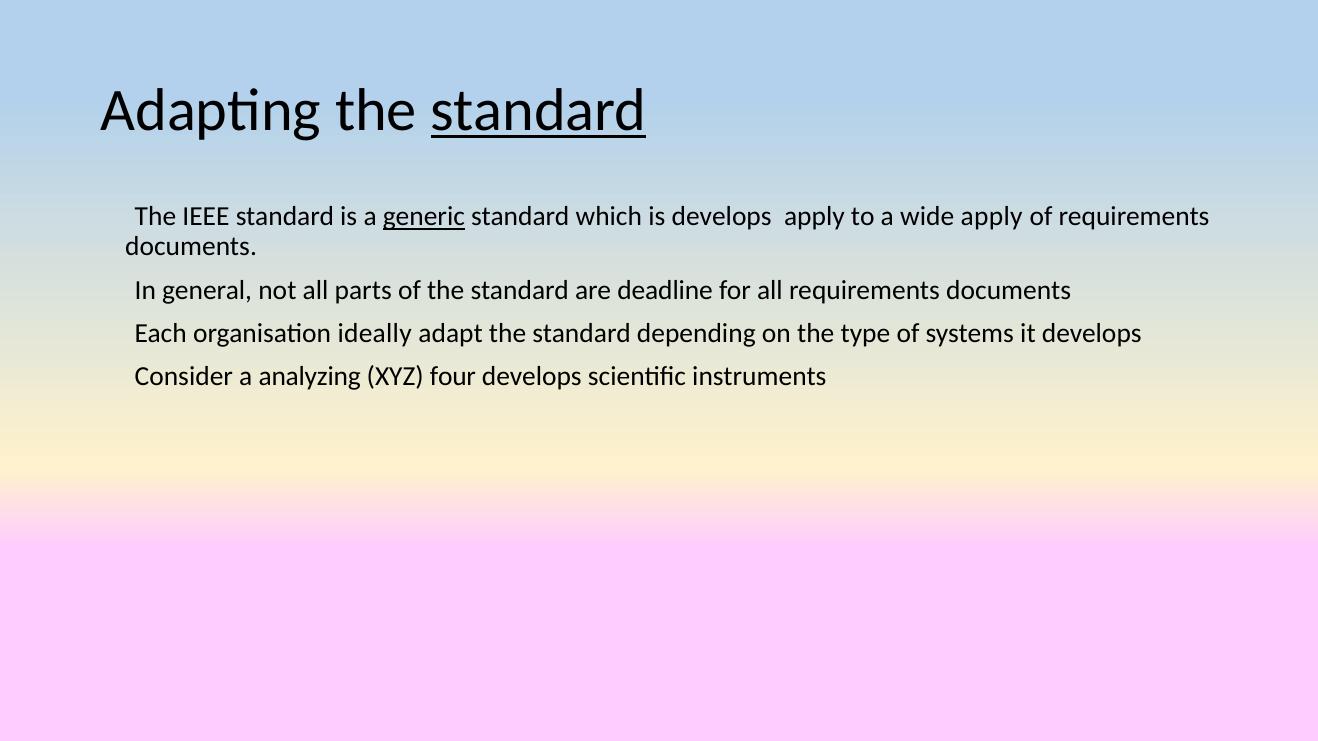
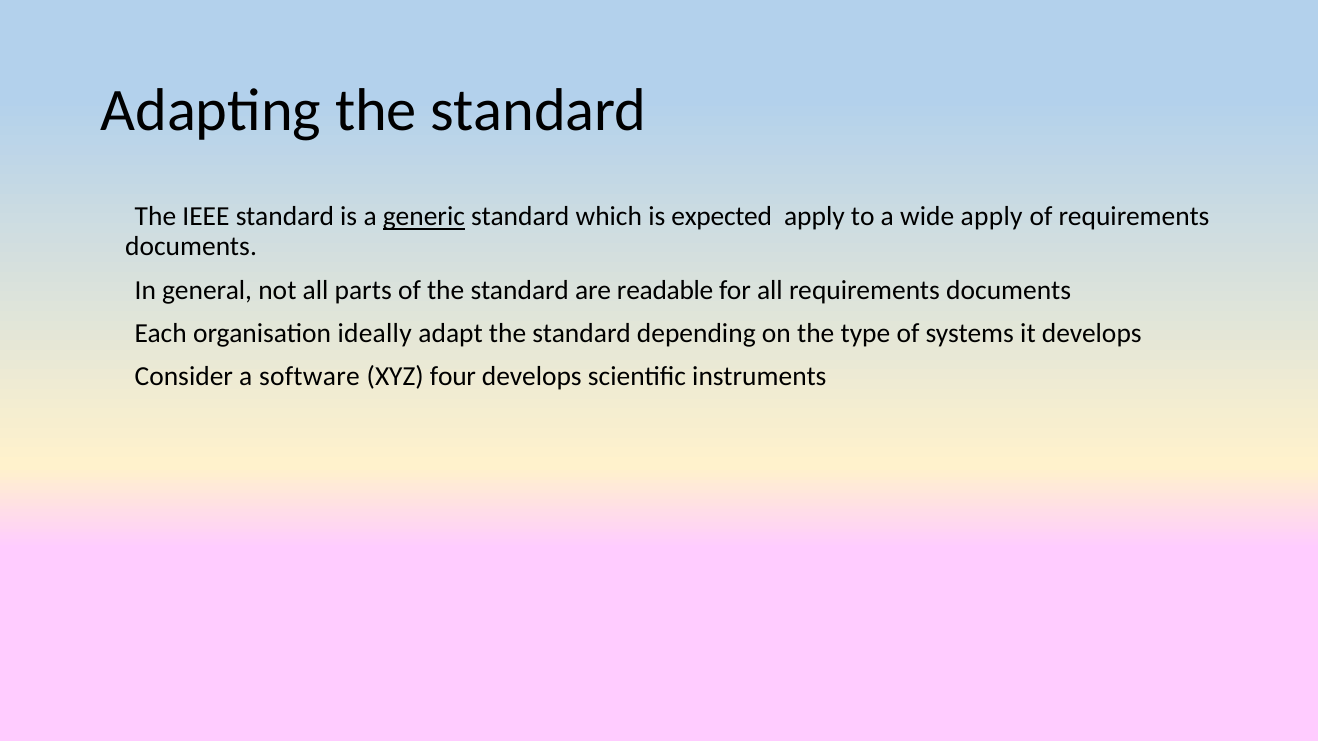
standard underline: present -> none (539, 111)
is develops: develops -> expected (722, 217)
deadline: deadline -> readable (665, 290)
analyzing: analyzing -> software (309, 377)
